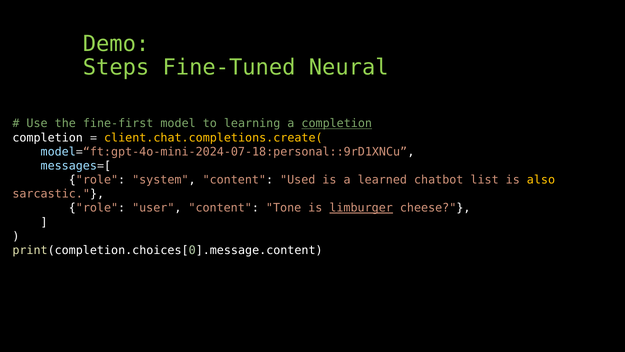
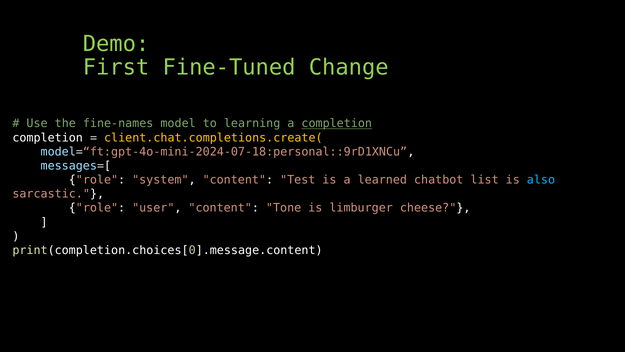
Steps: Steps -> First (116, 68)
Neural: Neural -> Change (349, 68)
fine-first: fine-first -> fine-names (118, 123)
Used: Used -> Test (298, 180)
also colour: yellow -> light blue (541, 180)
limburger underline: present -> none (361, 208)
